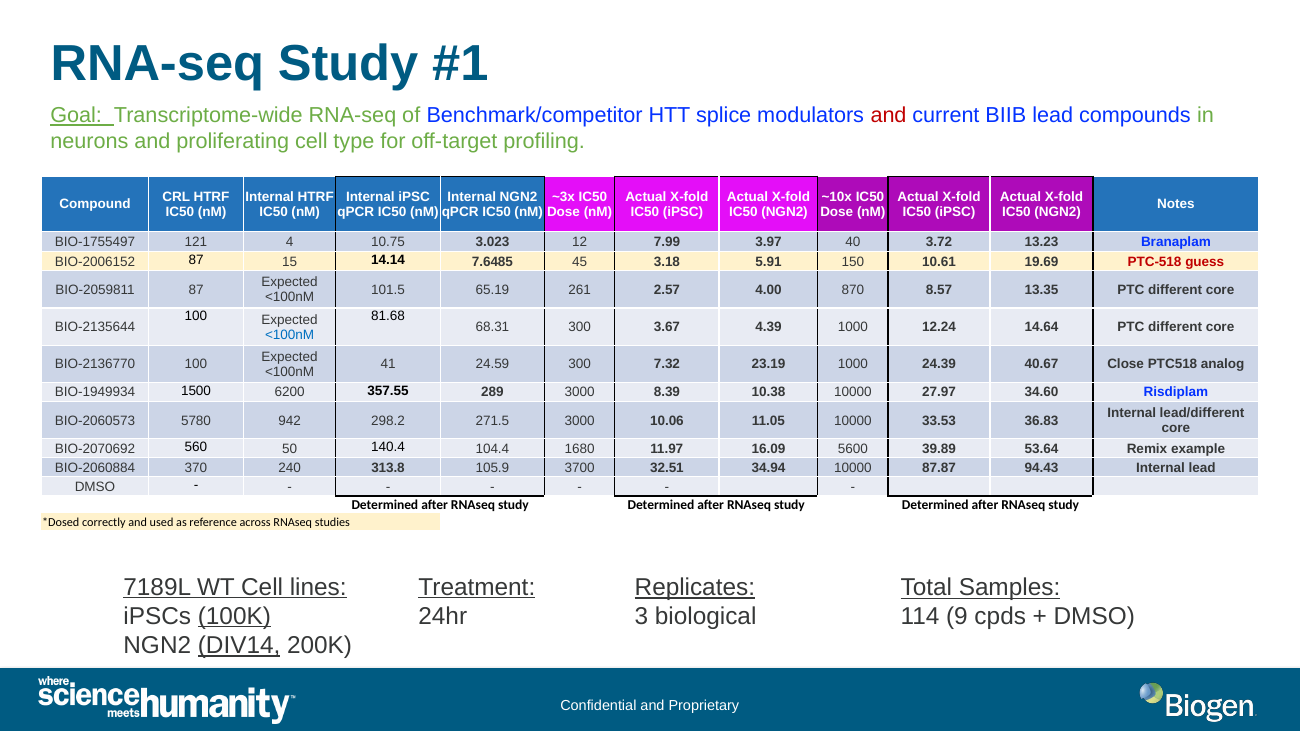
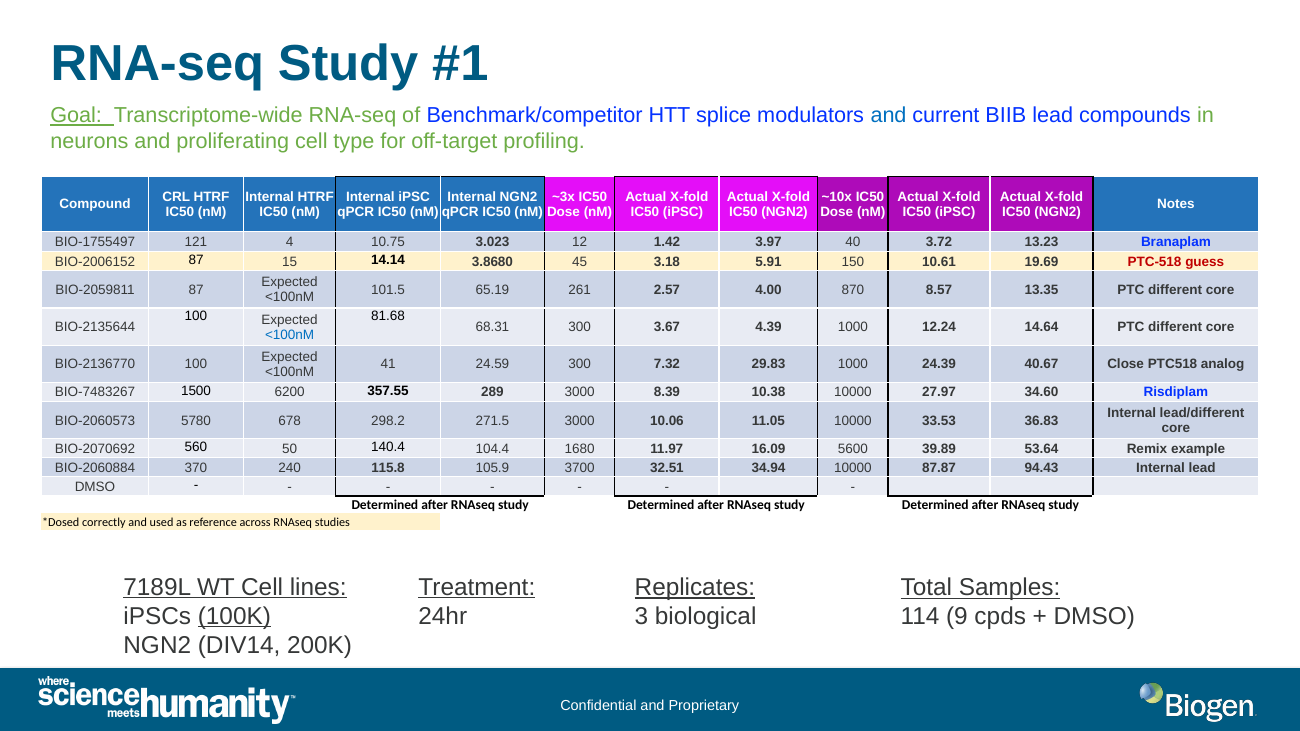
and colour: red -> blue (889, 115)
7.99: 7.99 -> 1.42 (667, 242)
7.6485: 7.6485 -> 3.8680 (492, 262)
23.19: 23.19 -> 29.83 (769, 364)
BIO-1949934: BIO-1949934 -> BIO-7483267 (95, 393)
942: 942 -> 678 (290, 421)
313.8: 313.8 -> 115.8 (388, 468)
DIV14 underline: present -> none (239, 646)
